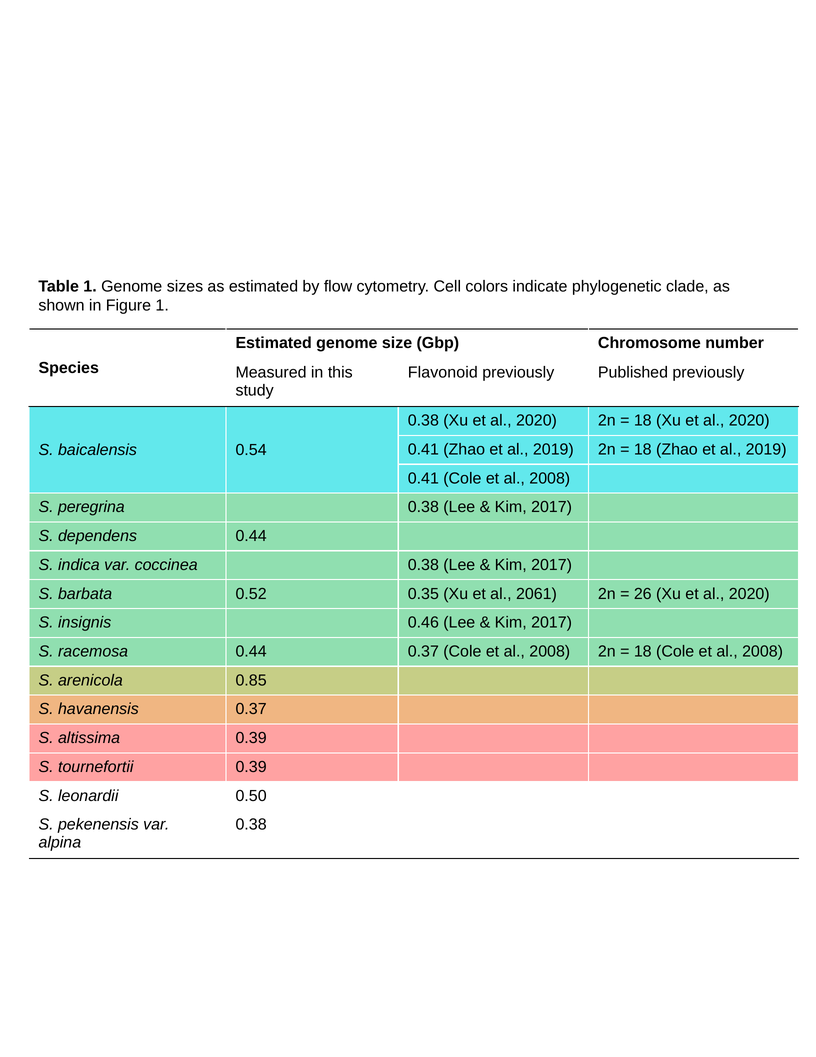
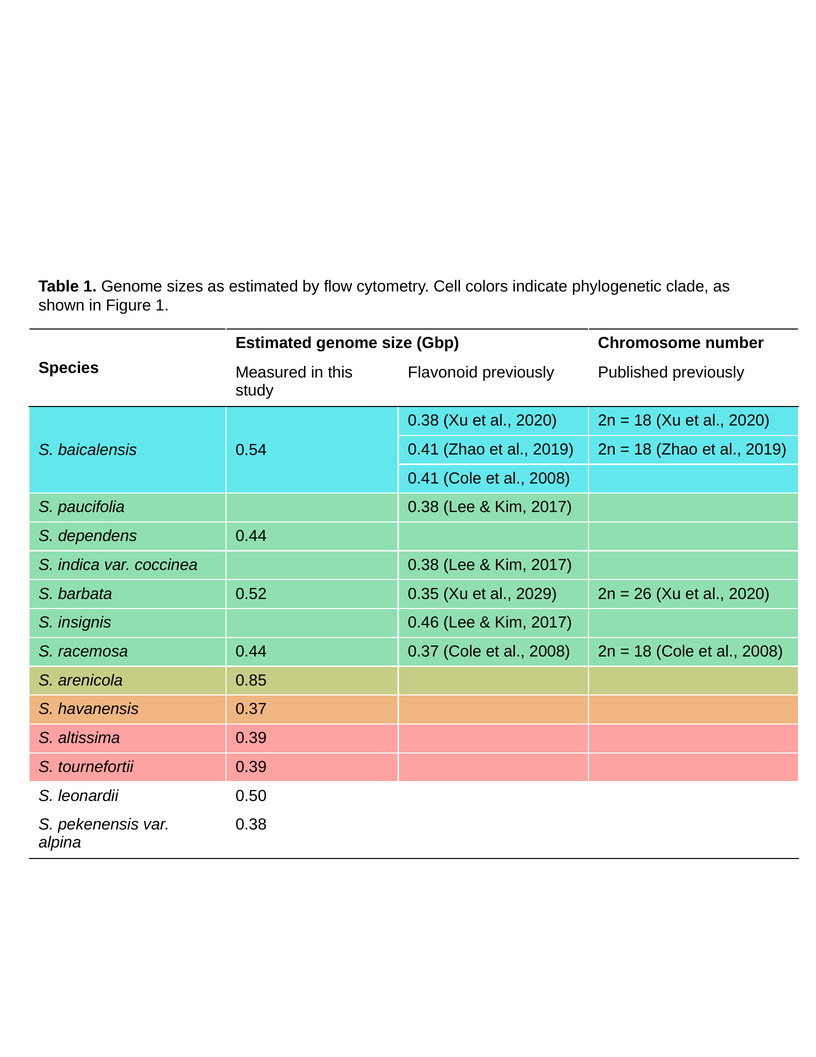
peregrina: peregrina -> paucifolia (91, 507)
2061: 2061 -> 2029 (536, 593)
